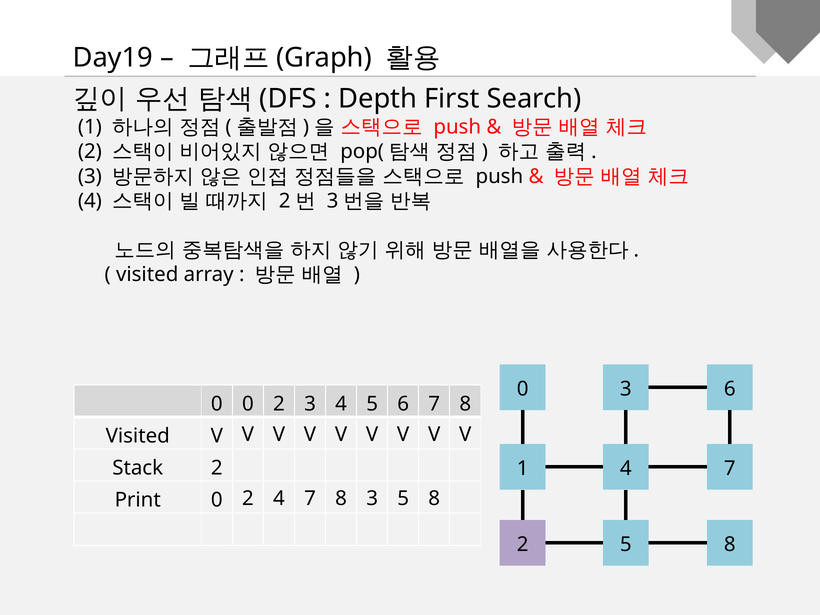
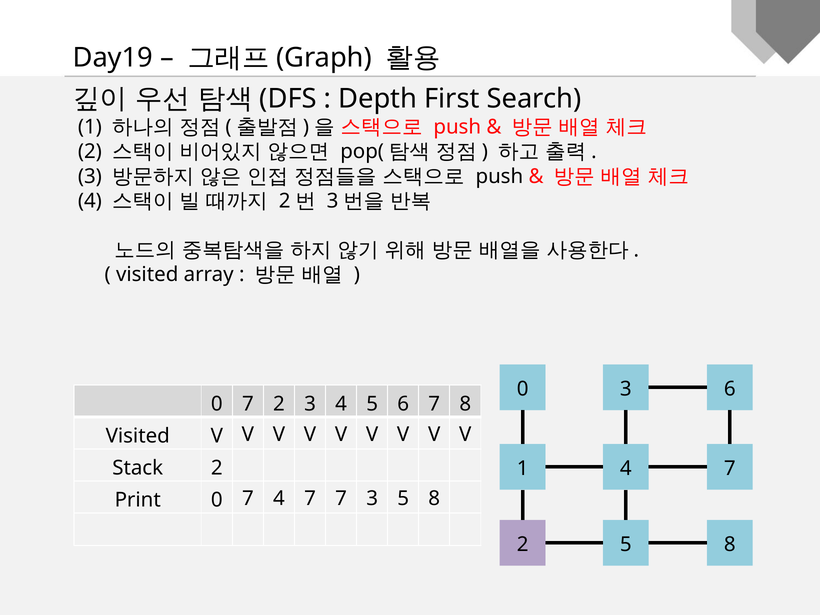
0: 0 -> 7 (248, 404)
Print 0 2: 2 -> 7 (248, 498)
4 7 8: 8 -> 7 (341, 498)
